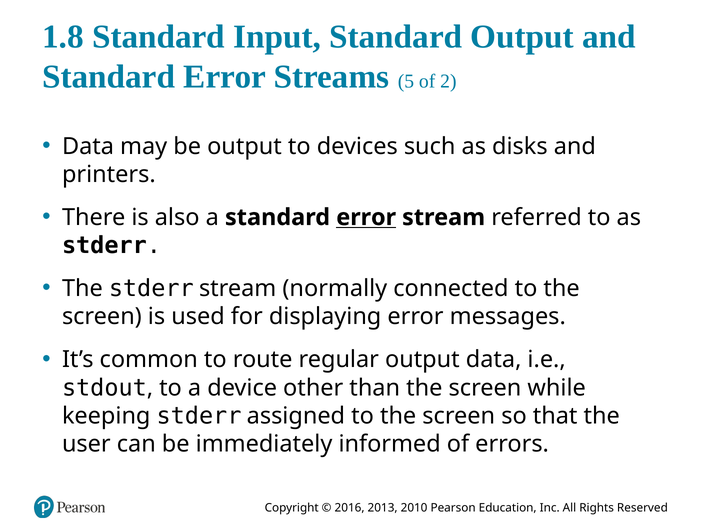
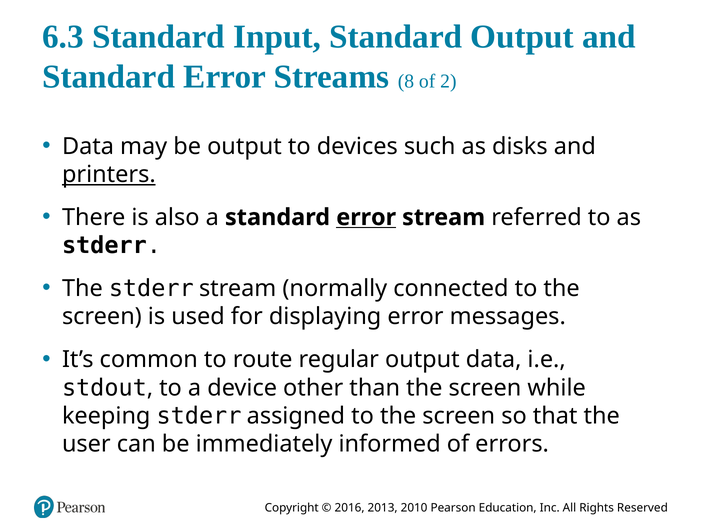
1.8: 1.8 -> 6.3 (63, 37)
5: 5 -> 8 (406, 81)
printers underline: none -> present (109, 174)
